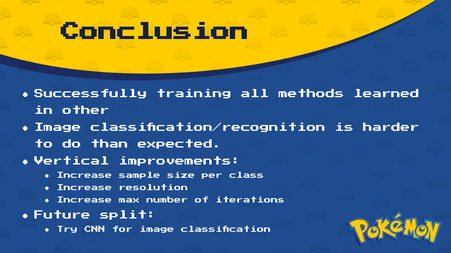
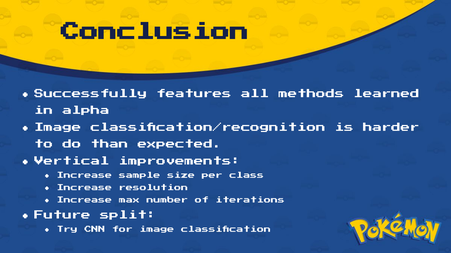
training: training -> features (194, 96)
other: other -> alpha (86, 112)
